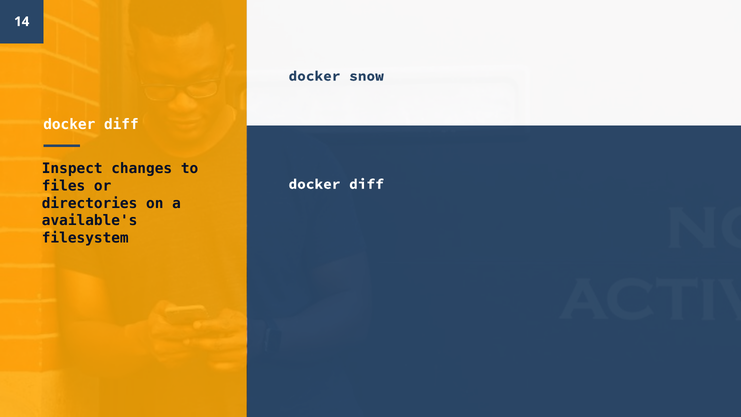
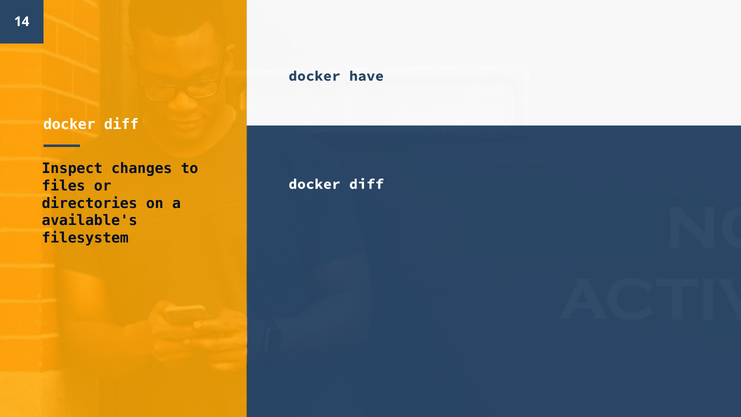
snow: snow -> have (366, 76)
